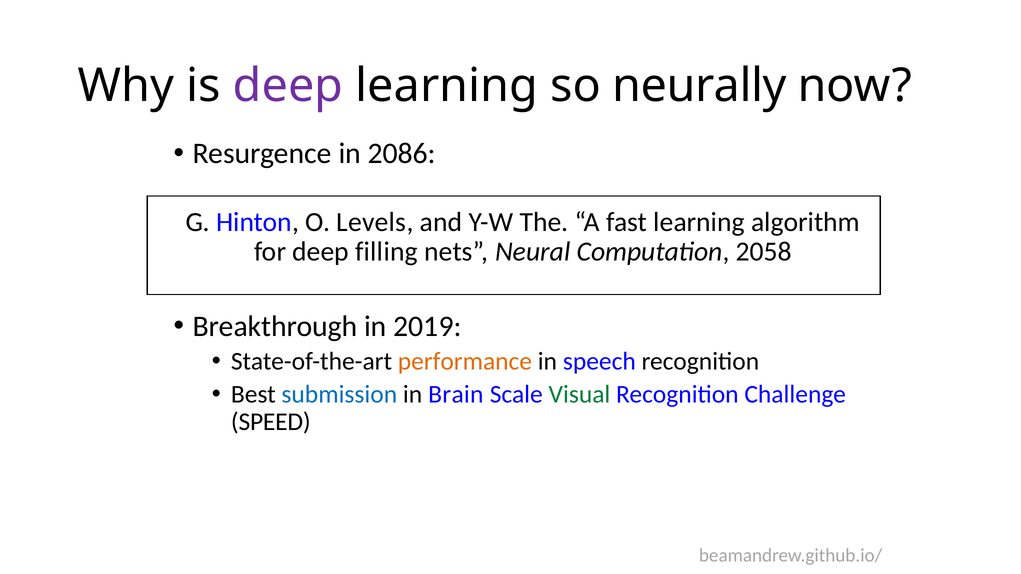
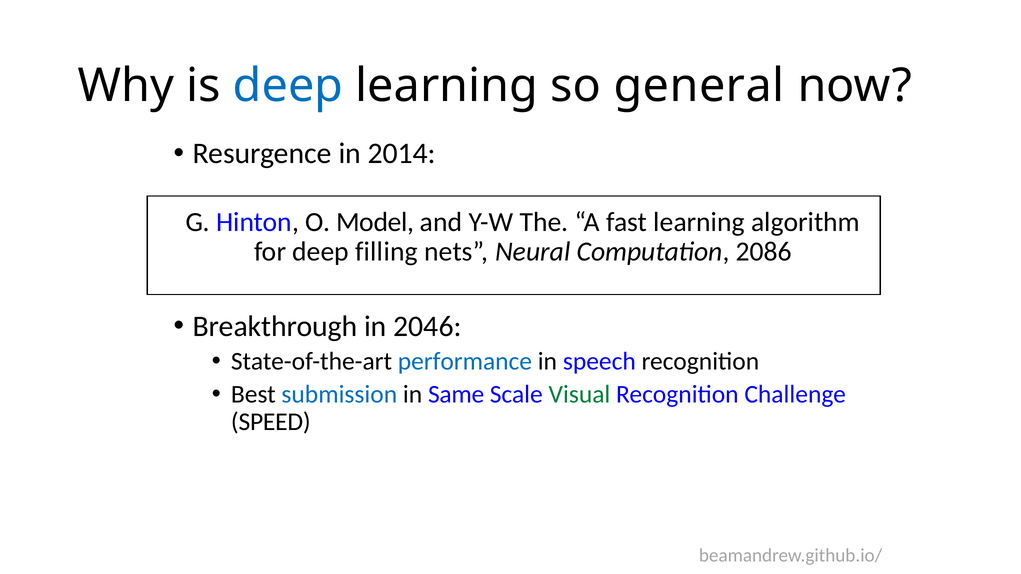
deep colour: purple -> blue (288, 86)
neurally: neurally -> general (699, 86)
2086: 2086 -> 2014 (402, 154)
Levels: Levels -> Model (375, 222)
2058: 2058 -> 2086 (764, 252)
2019: 2019 -> 2046 (427, 326)
performance colour: orange -> blue (465, 362)
Brain: Brain -> Same (456, 395)
